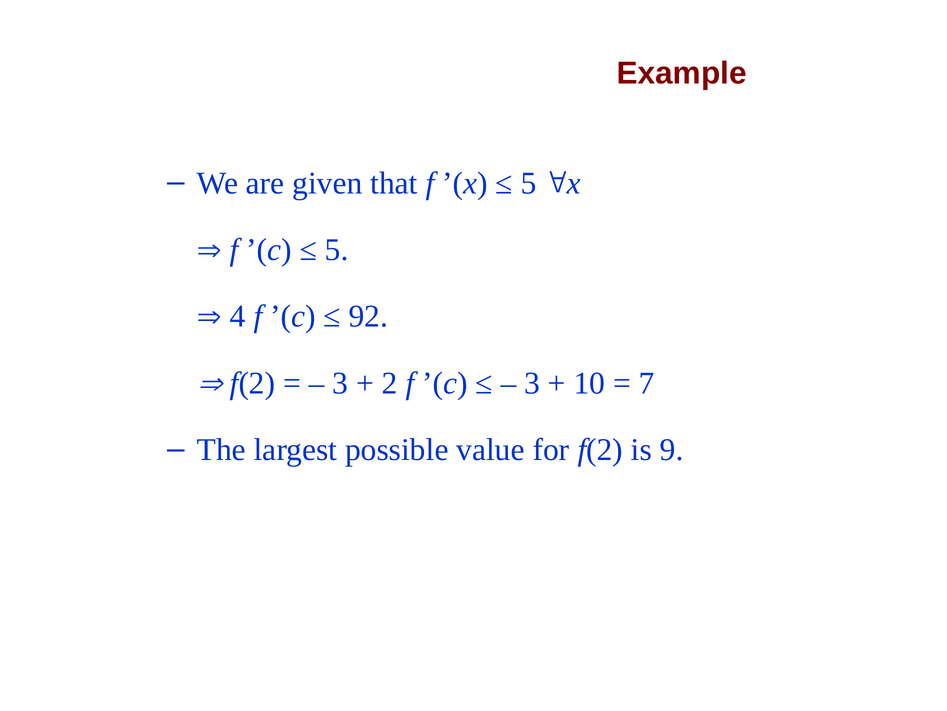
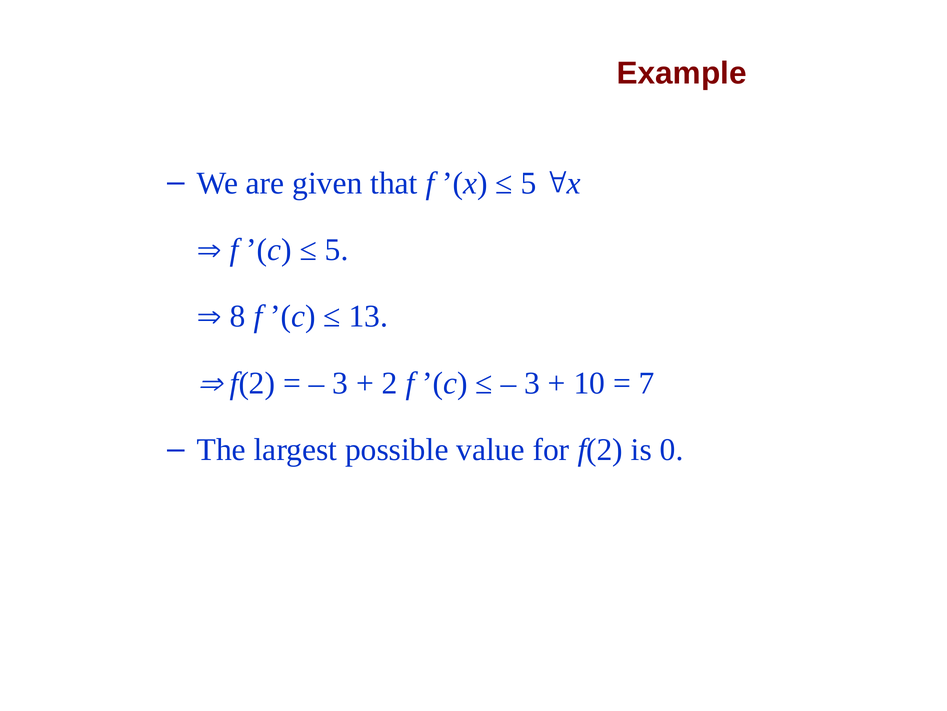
4: 4 -> 8 (238, 316)
92: 92 -> 13 (368, 316)
9: 9 -> 0 (672, 449)
